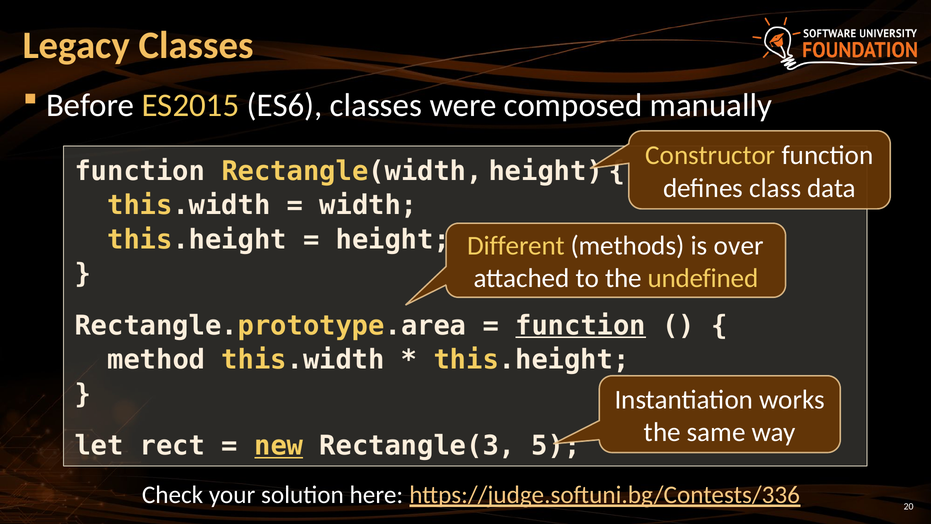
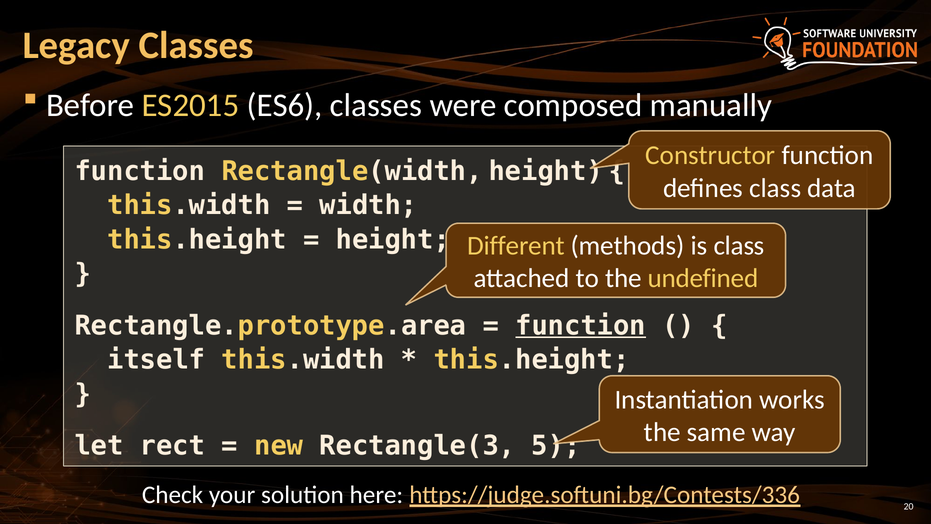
is over: over -> class (739, 246)
method: method -> itself (156, 360)
new underline: present -> none (279, 446)
